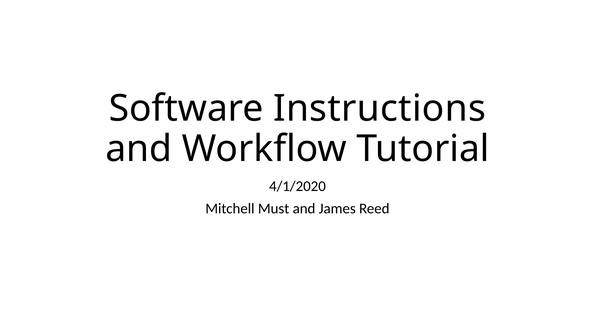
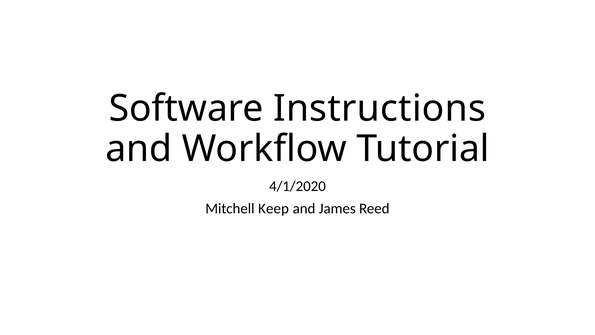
Must: Must -> Keep (274, 208)
